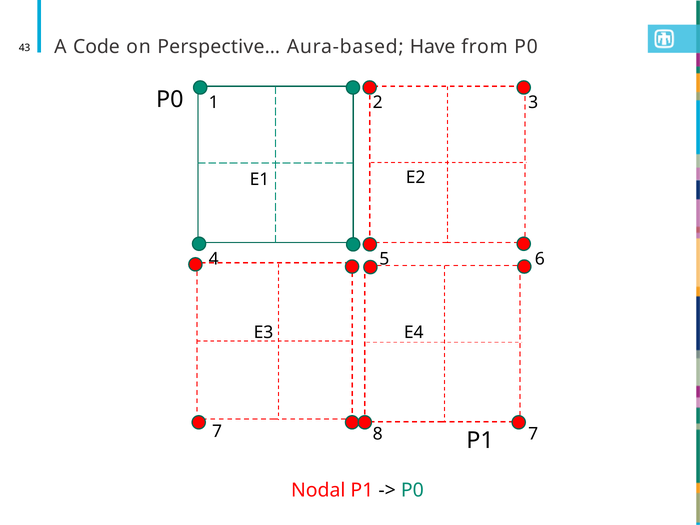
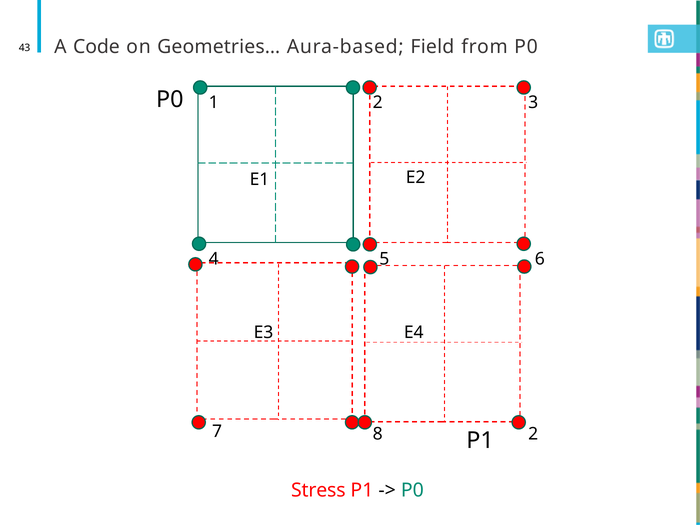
Perspective…: Perspective… -> Geometries… (219, 47)
Have: Have -> Field (432, 47)
8 7: 7 -> 2 (533, 434)
Nodal: Nodal -> Stress (318, 490)
